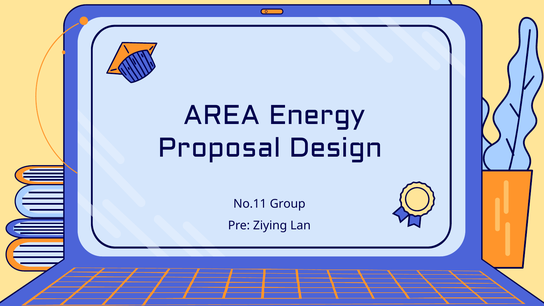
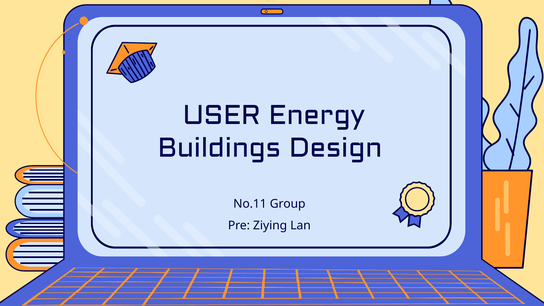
AREA: AREA -> USER (222, 115)
Proposal: Proposal -> Buildings (219, 148)
